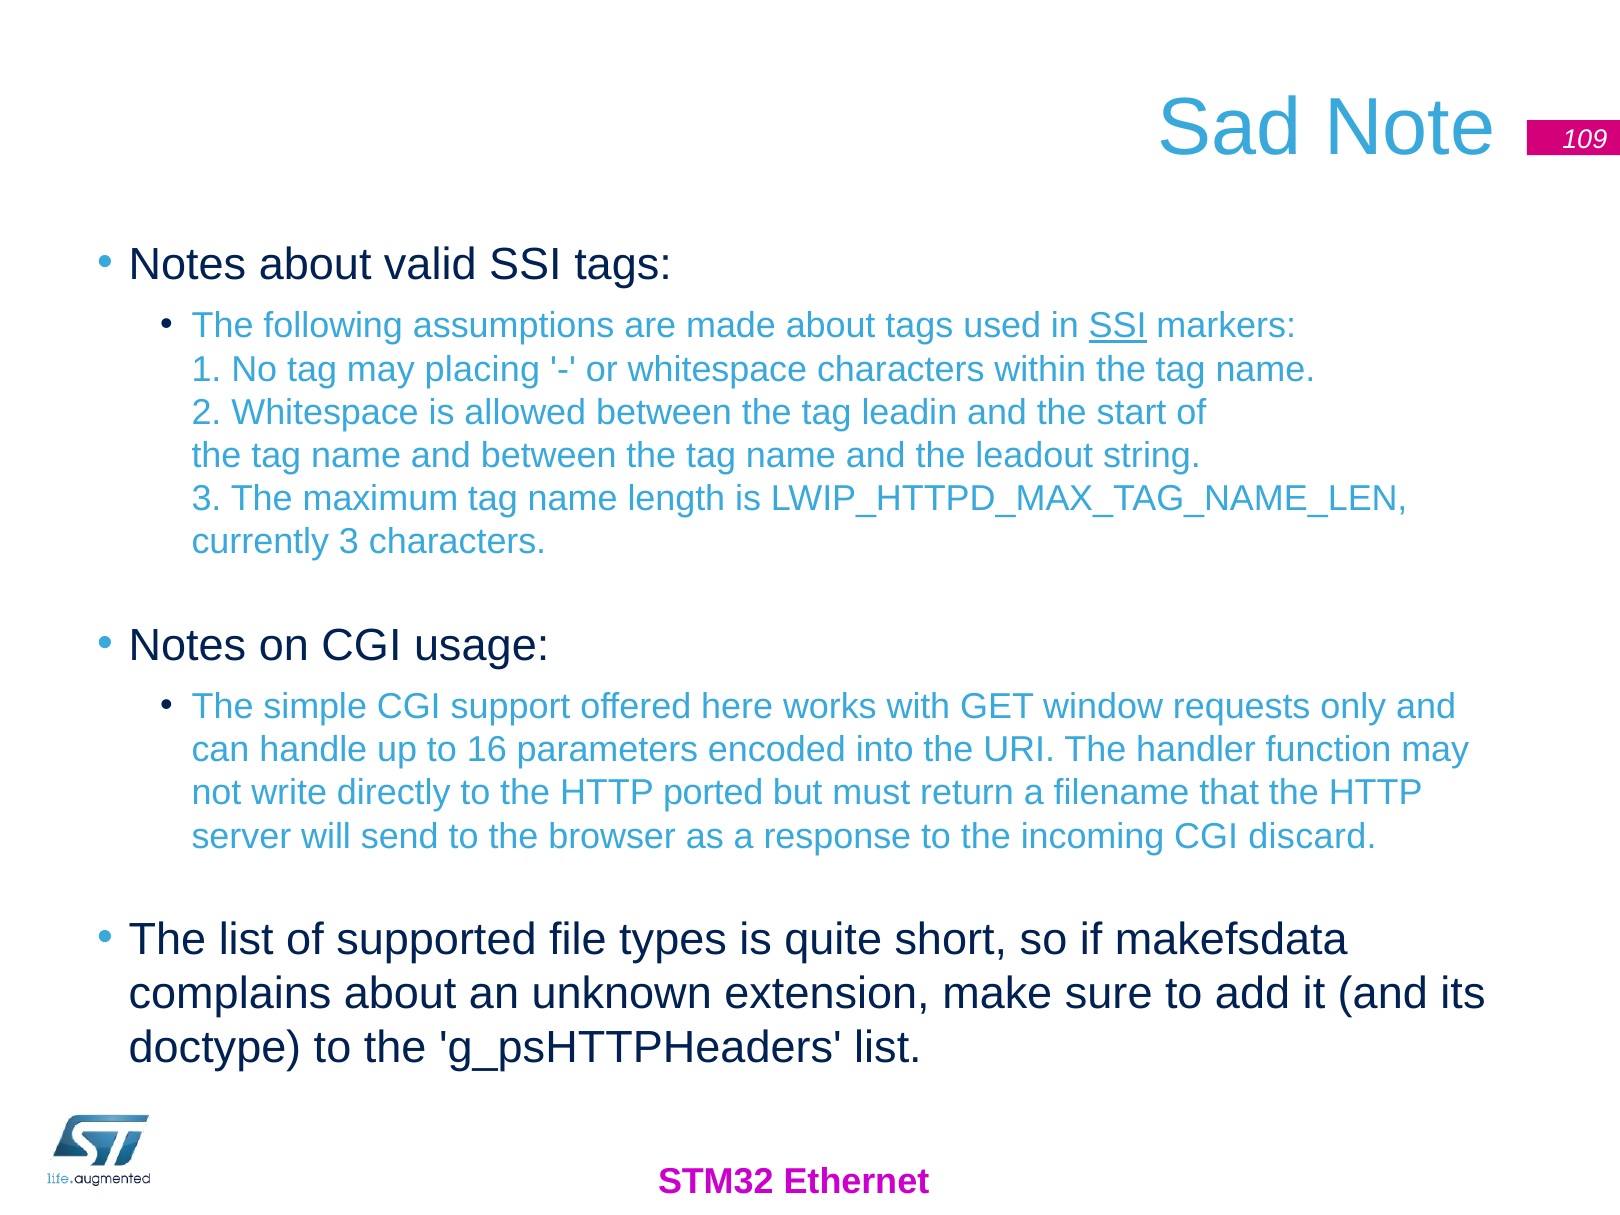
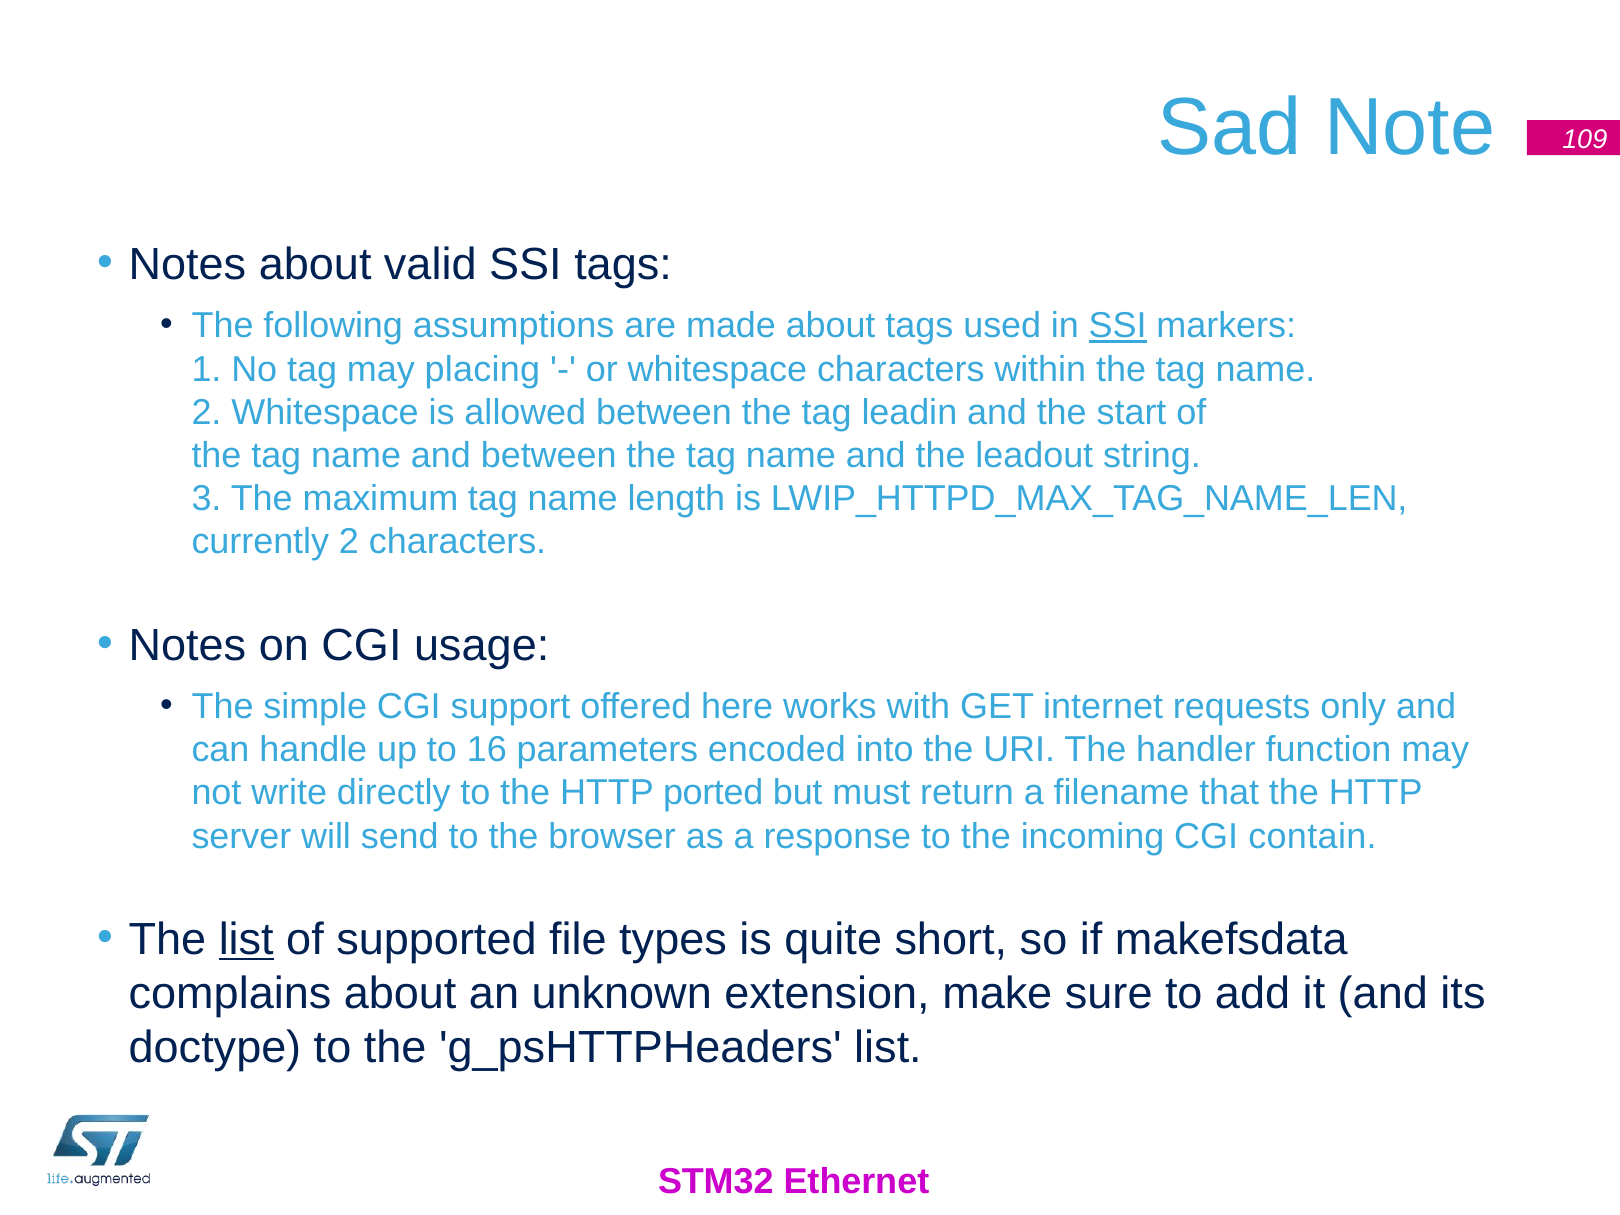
currently 3: 3 -> 2 (349, 542)
window: window -> internet (1103, 707)
discard: discard -> contain (1312, 836)
list underline: none -> present (246, 940)
